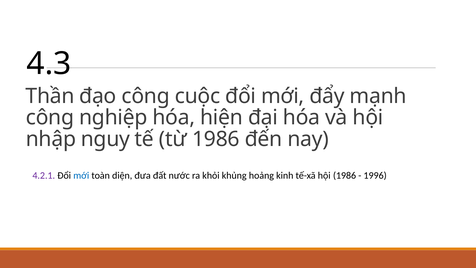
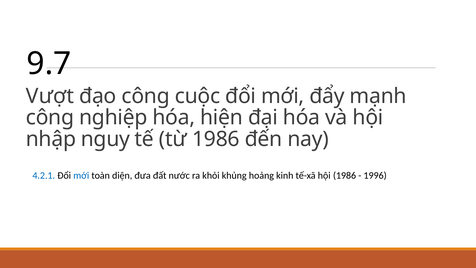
4.3: 4.3 -> 9.7 (49, 63)
Thần: Thần -> Vượt (50, 96)
4.2.1 colour: purple -> blue (44, 176)
